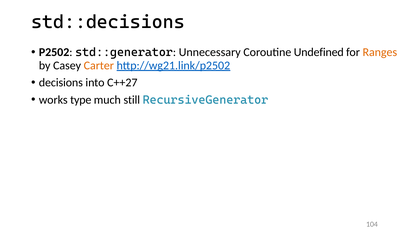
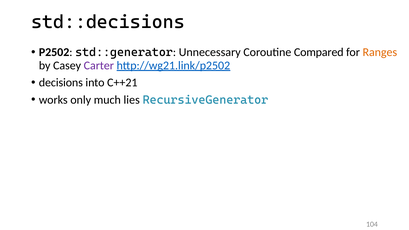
Undefined: Undefined -> Compared (319, 52)
Carter colour: orange -> purple (99, 65)
C++27: C++27 -> C++21 (122, 83)
type: type -> only (81, 100)
still: still -> lies (132, 100)
